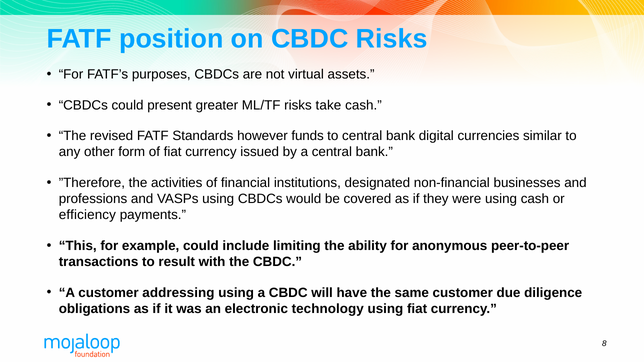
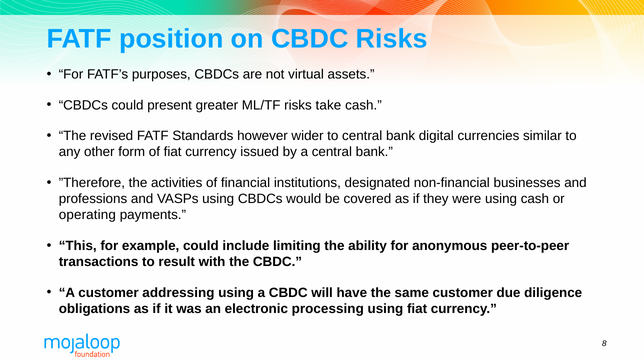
funds: funds -> wider (308, 136)
efficiency: efficiency -> operating (87, 215)
technology: technology -> processing (328, 309)
